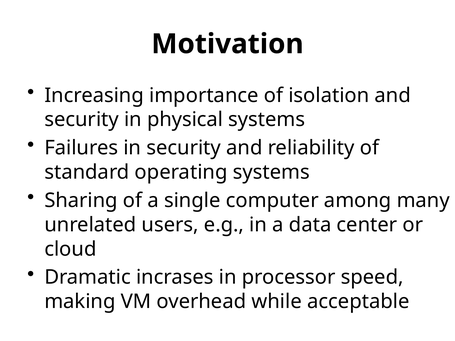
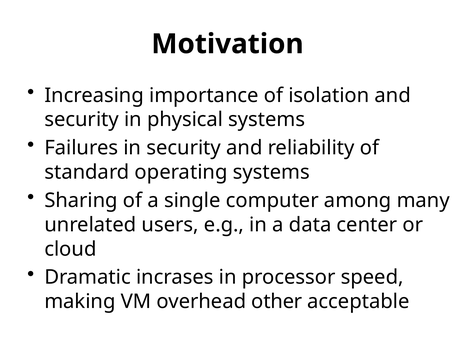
while: while -> other (277, 302)
